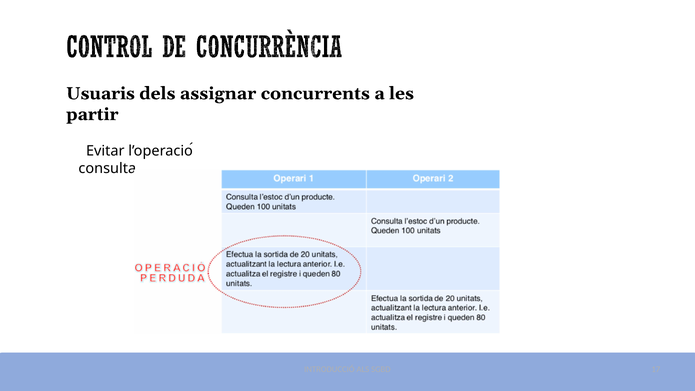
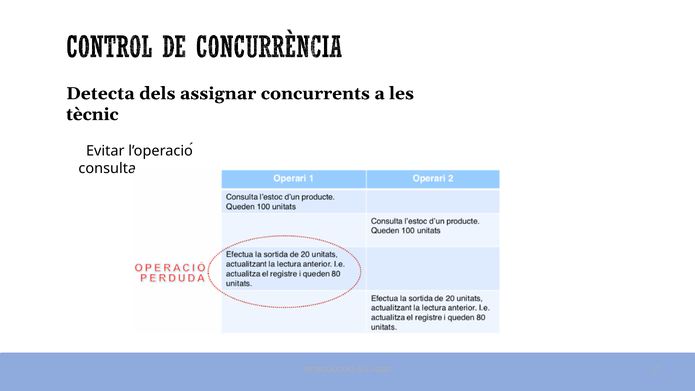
Usuaris: Usuaris -> Detecta (100, 93)
partir: partir -> tècnic (92, 114)
